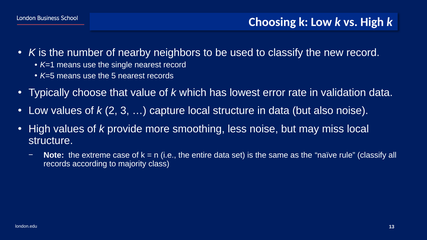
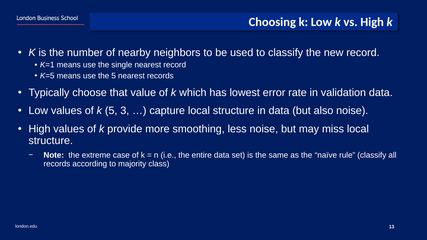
k 2: 2 -> 5 (111, 111)
